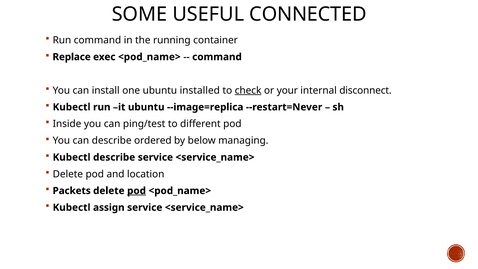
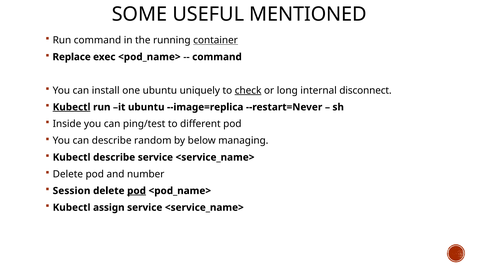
CONNECTED: CONNECTED -> MENTIONED (308, 14)
container underline: none -> present (216, 40)
installed: installed -> uniquely (200, 90)
your: your -> long (287, 90)
Kubectl underline: none -> present (72, 107)
ordered: ordered -> random (153, 141)
location: location -> number (146, 174)
Packets: Packets -> Session (72, 191)
